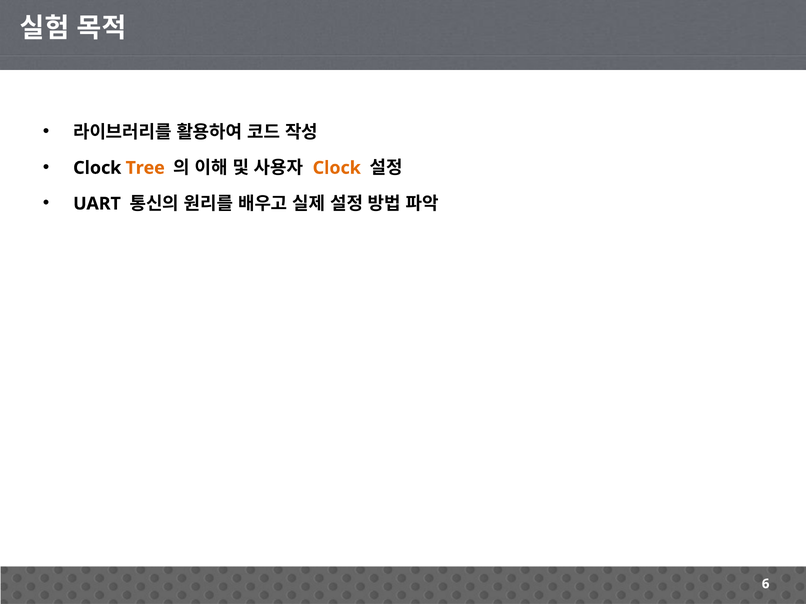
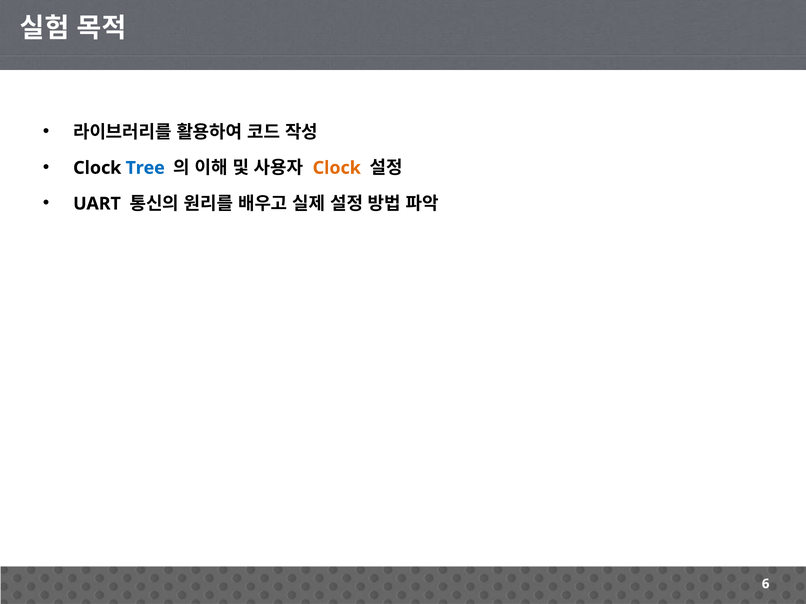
Tree colour: orange -> blue (145, 168)
